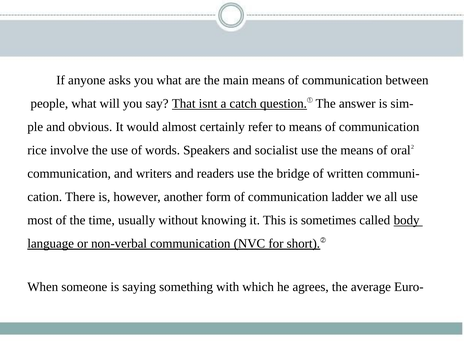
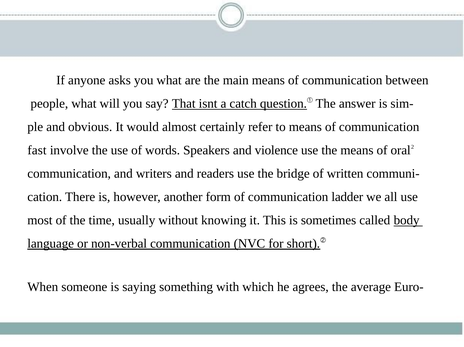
rice: rice -> fast (37, 150)
socialist: socialist -> violence (276, 150)
